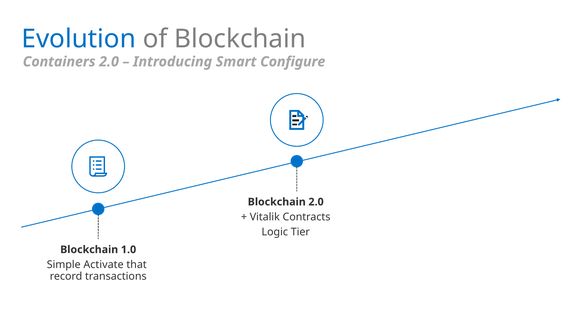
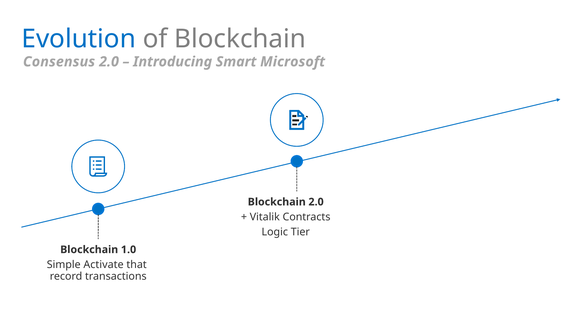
Containers: Containers -> Consensus (59, 62)
Configure: Configure -> Microsoft (293, 62)
